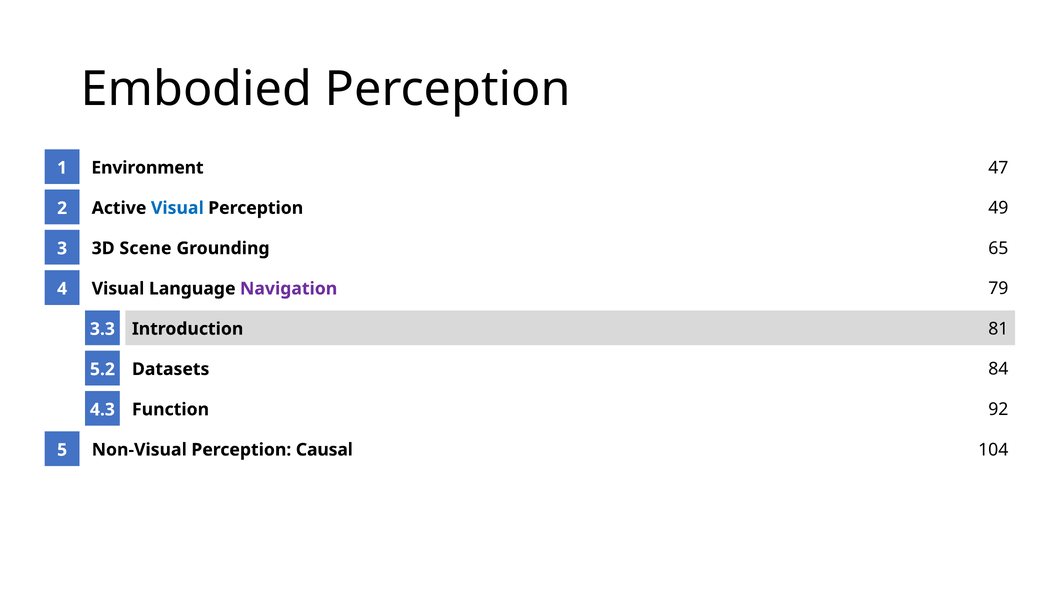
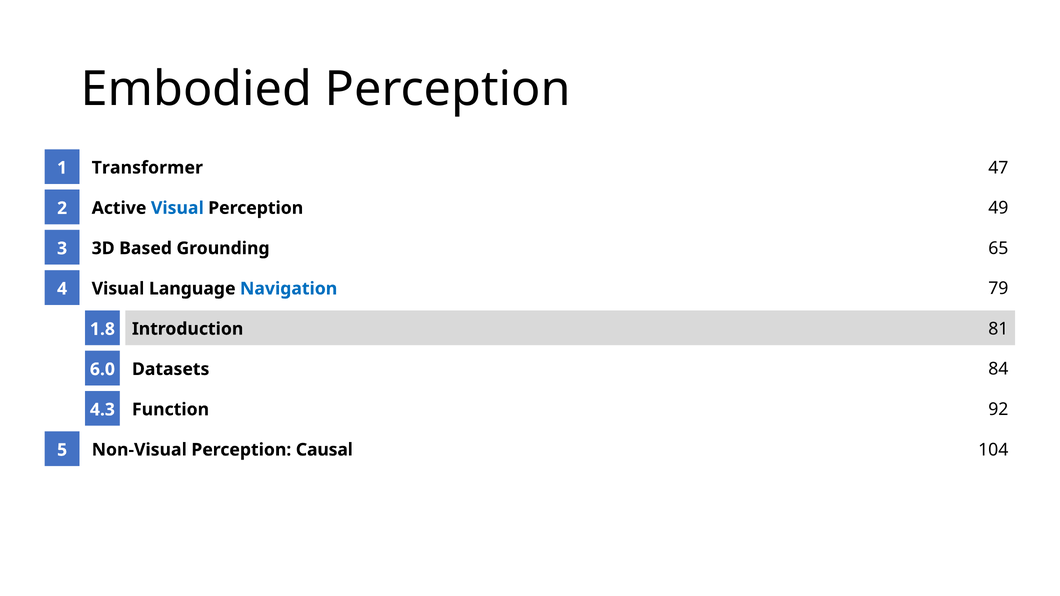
Environment: Environment -> Transformer (147, 168)
Scene: Scene -> Based (146, 248)
Navigation colour: purple -> blue (289, 289)
3.3: 3.3 -> 1.8 (102, 329)
5.2: 5.2 -> 6.0 (102, 369)
